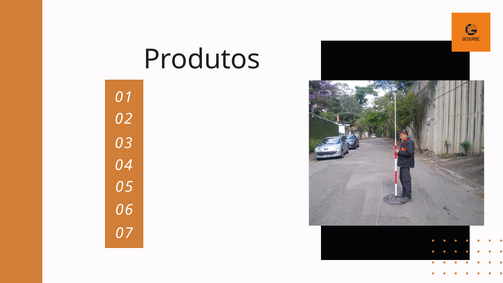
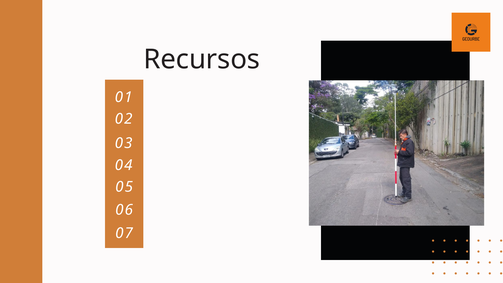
Produtos: Produtos -> Recursos (202, 60)
